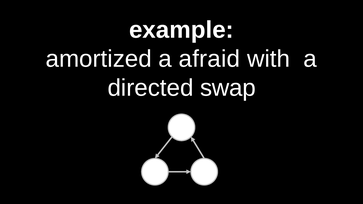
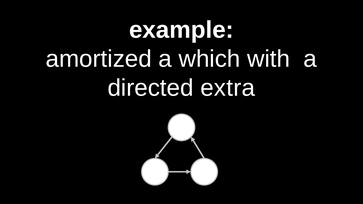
afraid: afraid -> which (209, 59)
swap: swap -> extra (228, 88)
